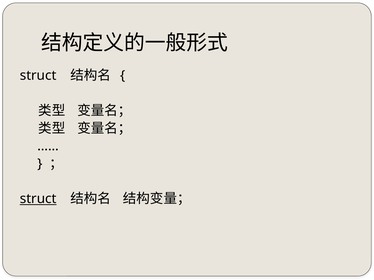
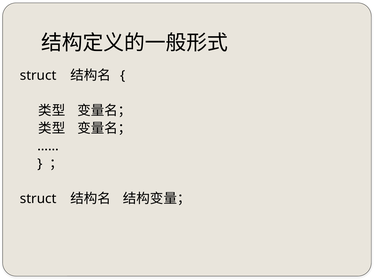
struct underline: present -> none (38, 199)
